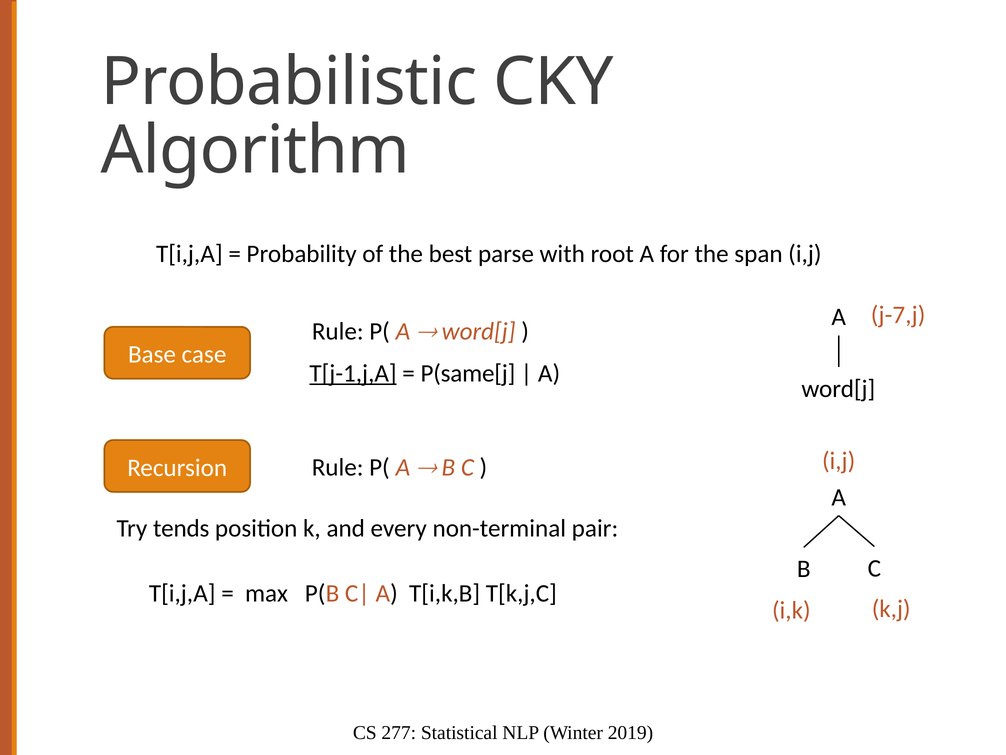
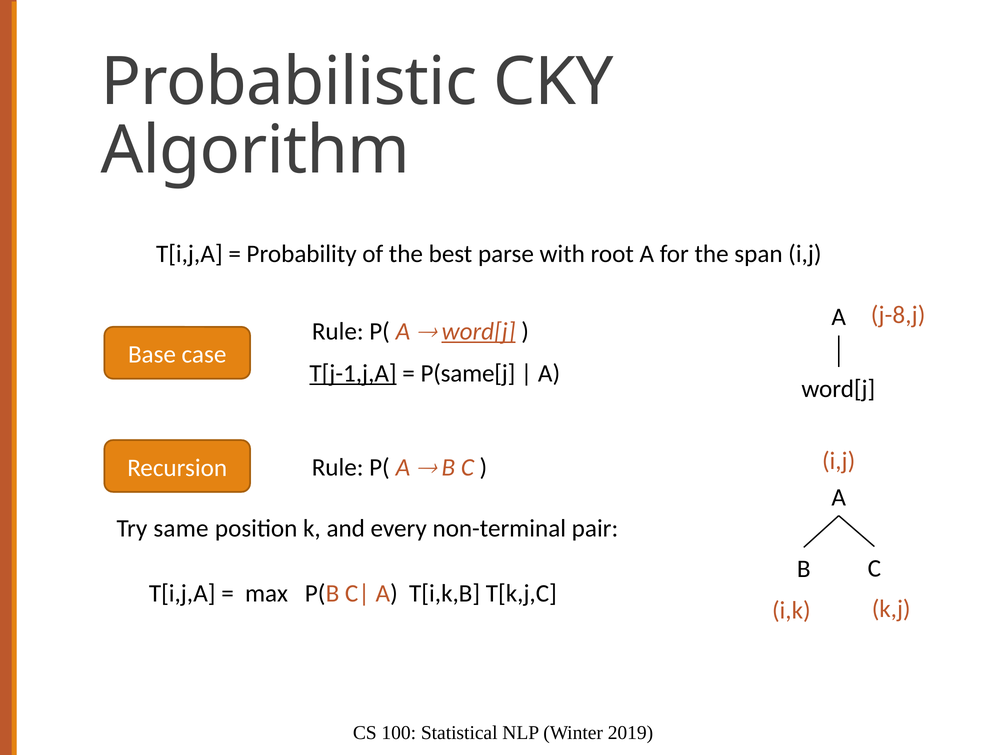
j-7,j: j-7,j -> j-8,j (898, 315)
word[j underline: none -> present (479, 331)
tends: tends -> same (181, 528)
277: 277 -> 100 (399, 732)
